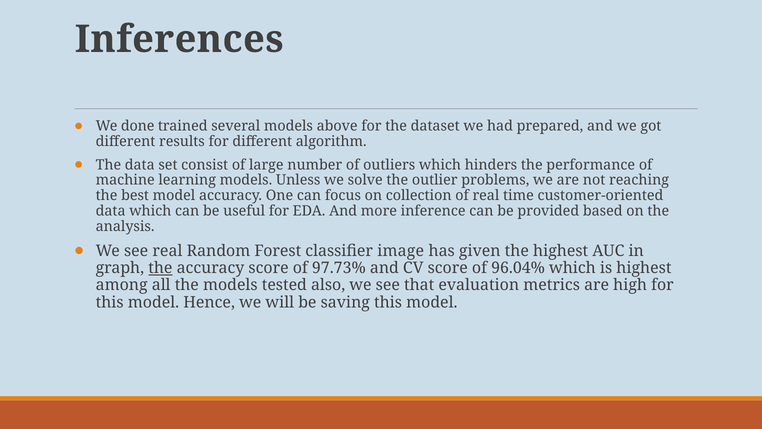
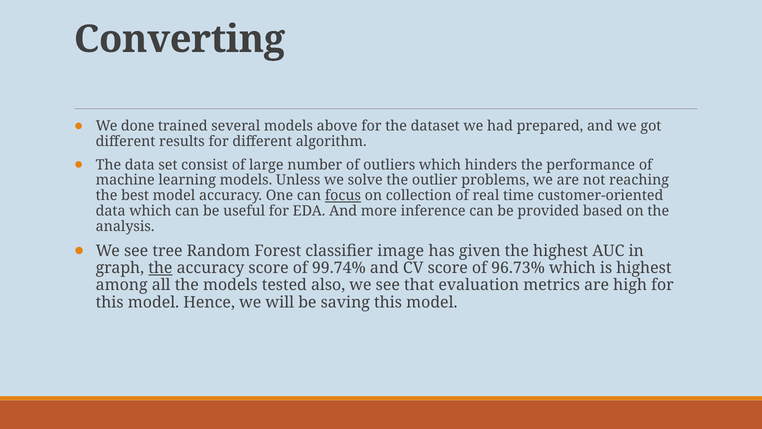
Inferences: Inferences -> Converting (180, 39)
focus underline: none -> present (343, 196)
see real: real -> tree (167, 251)
97.73%: 97.73% -> 99.74% (339, 268)
96.04%: 96.04% -> 96.73% (518, 268)
